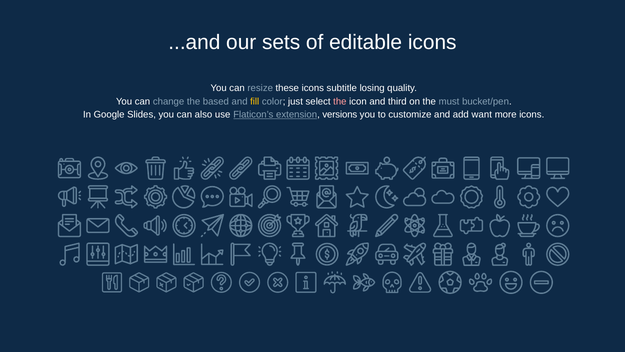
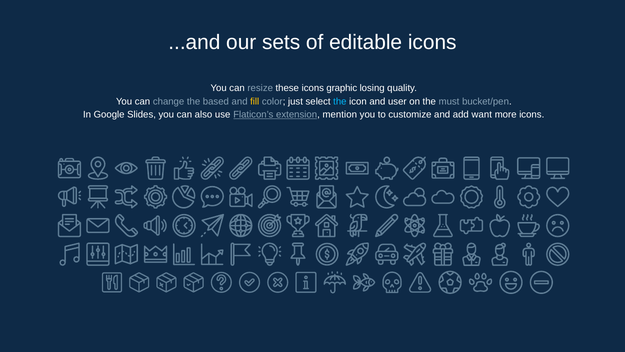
subtitle: subtitle -> graphic (342, 88)
the colour: pink -> light blue (340, 101)
third: third -> user (397, 101)
versions: versions -> mention (340, 115)
